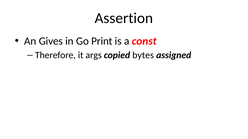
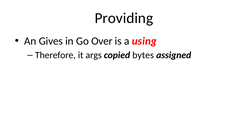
Assertion: Assertion -> Providing (124, 18)
Print: Print -> Over (102, 41)
const: const -> using (144, 41)
